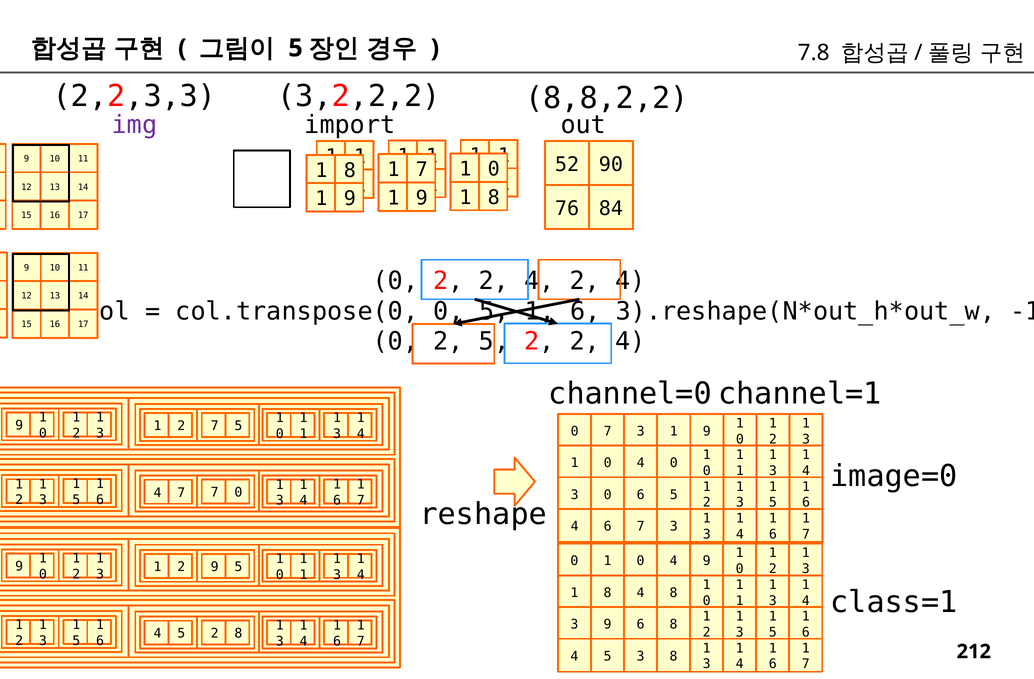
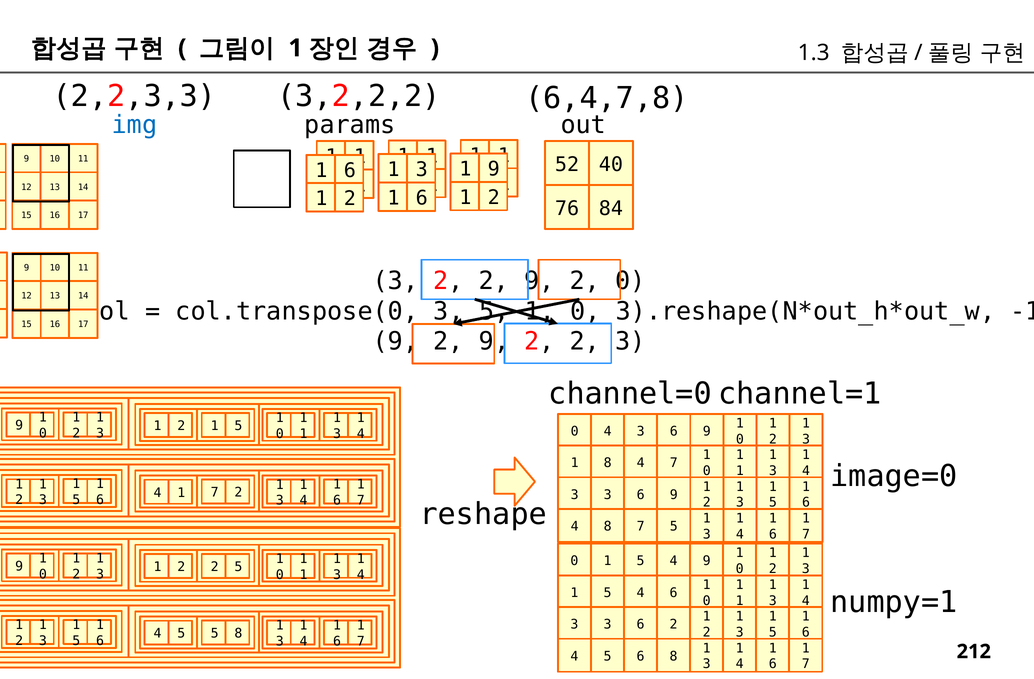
5: 5 -> 1 (296, 48)
7.8: 7.8 -> 1.3 (814, 53)
8,8,2,2: 8,8,2,2 -> 6,4,7,8 (607, 98)
img colour: purple -> blue (135, 125)
import: import -> params (350, 125)
90: 90 -> 40 (611, 165)
0: 0 -> 9 (494, 169)
7: 7 -> 3 (422, 170)
8: 8 -> 6 (350, 170)
8: 8 -> 2 (494, 198)
9: 9 -> 6 (422, 198)
9: 9 -> 2 (350, 199)
0: 0 -> 3 (395, 281)
4: 4 -> 9 (539, 281)
4: 4 -> 0 (630, 281)
col.transpose(0 0: 0 -> 3 (449, 311)
6: 6 -> 0 (585, 311)
0: 0 -> 9 (395, 341)
5: 5 -> 9 (494, 341)
4: 4 -> 3 (630, 341)
7: 7 -> 1 (215, 426)
0 7: 7 -> 4 (608, 431)
1: 1 -> 6 (674, 431)
0: 0 -> 8 (608, 463)
4 0: 0 -> 7 (674, 463)
7: 7 -> 1 (181, 493)
0: 0 -> 2 (238, 493)
0: 0 -> 3 (608, 495)
6 5: 5 -> 9 (674, 495)
4 6: 6 -> 8 (608, 527)
3: 3 -> 5 (674, 527)
0 1 0: 0 -> 5 (641, 561)
1 2 9: 9 -> 2 (215, 567)
8: 8 -> 5 (607, 593)
4 8: 8 -> 6 (674, 593)
class=1: class=1 -> numpy=1 (894, 602)
9: 9 -> 3 (607, 625)
6 8: 8 -> 2 (674, 625)
4 5 2: 2 -> 5 (215, 634)
5 3: 3 -> 6 (641, 656)
